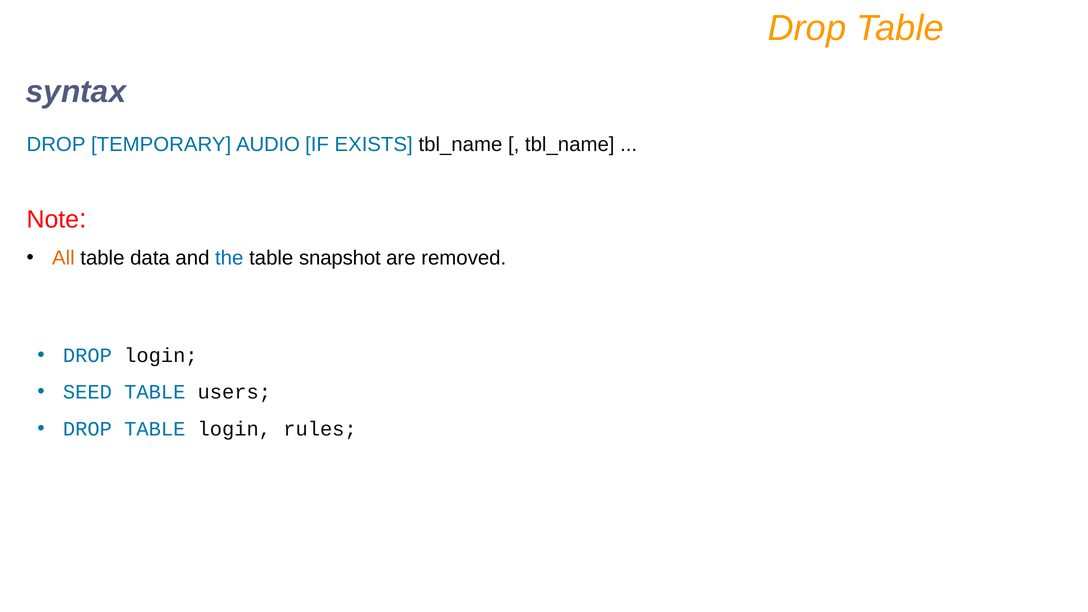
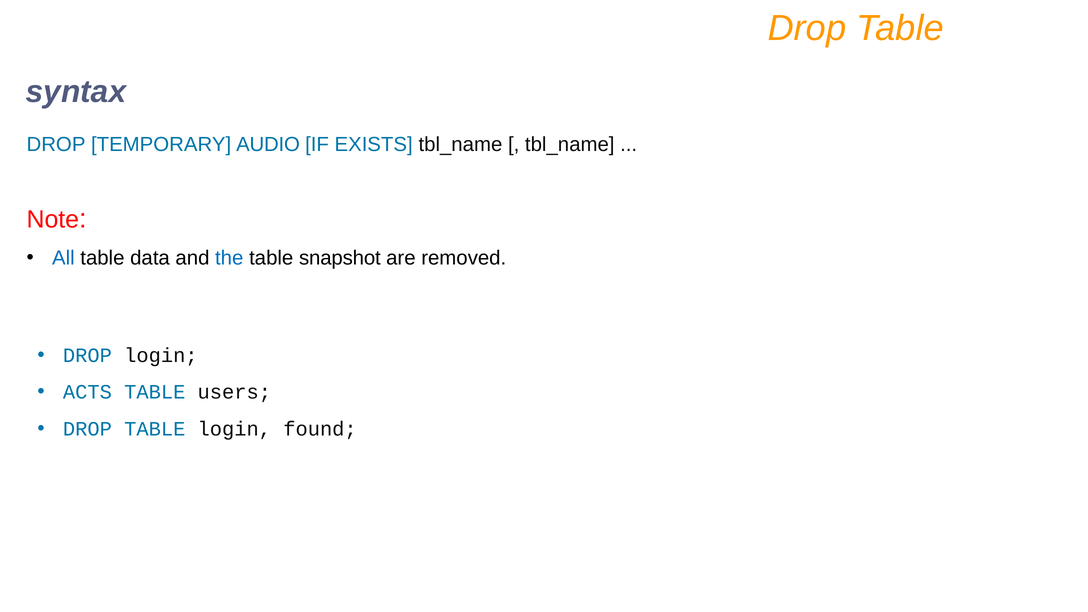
All colour: orange -> blue (63, 258)
SEED: SEED -> ACTS (87, 392)
rules: rules -> found (320, 429)
